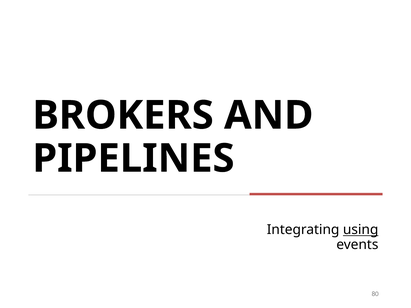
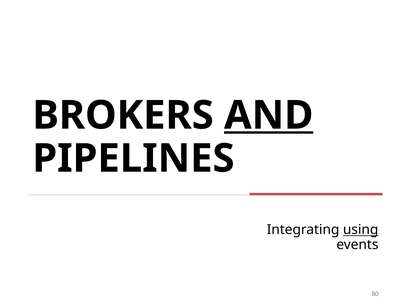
AND underline: none -> present (269, 116)
